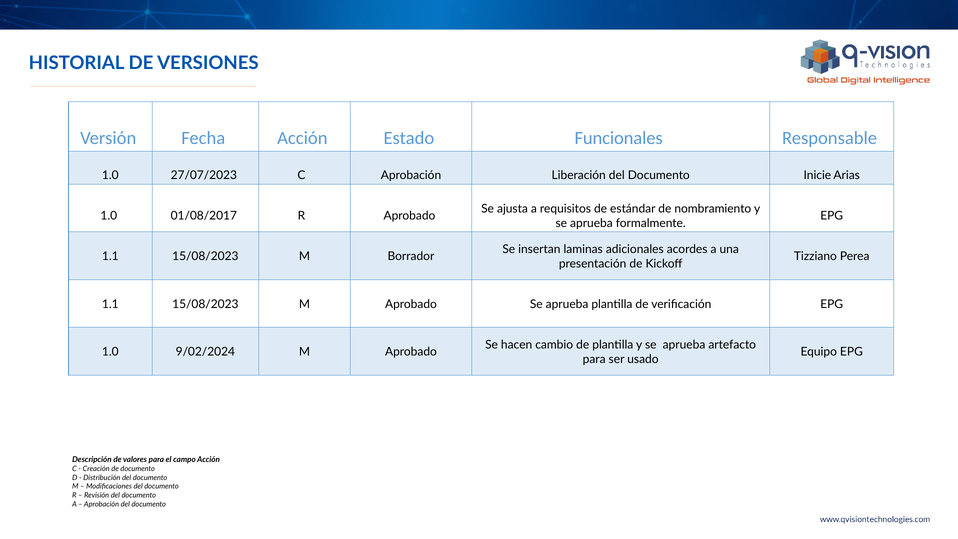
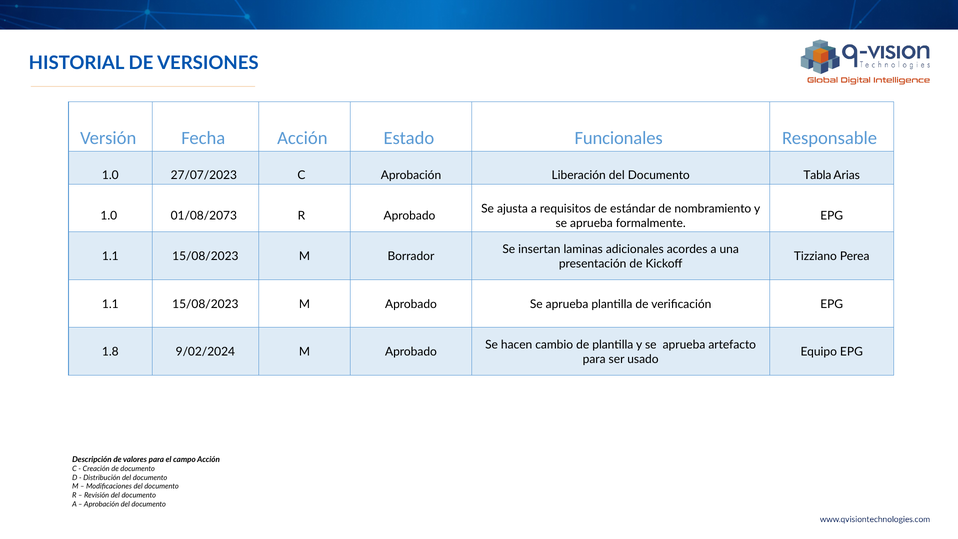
Inicie: Inicie -> Tabla (817, 175)
01/08/2017: 01/08/2017 -> 01/08/2073 (204, 216)
1.0: 1.0 -> 1.8 (110, 352)
